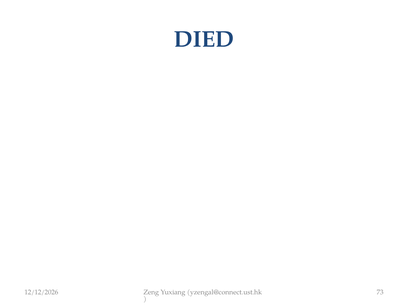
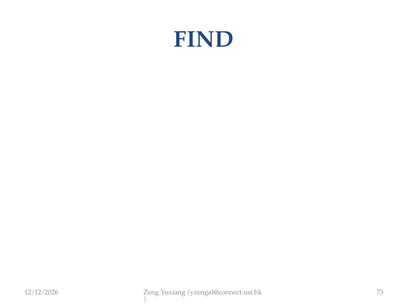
DIED: DIED -> FIND (204, 39)
